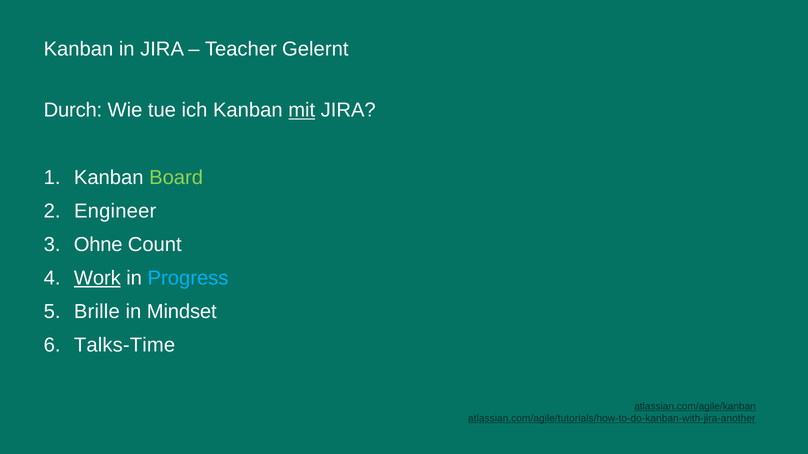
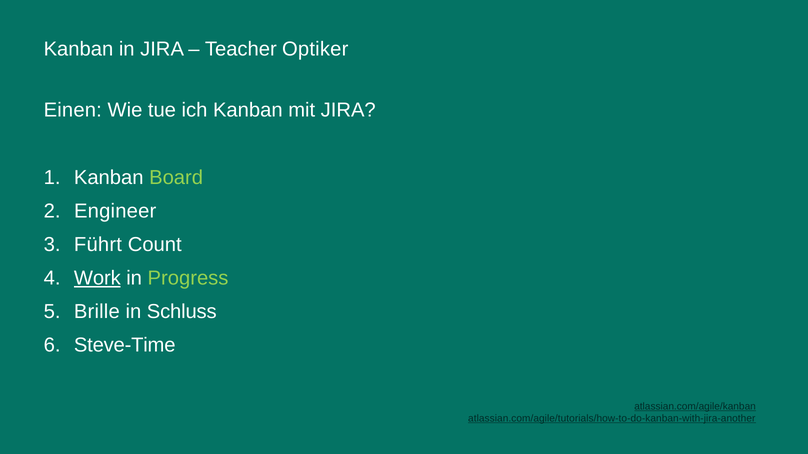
Gelernt: Gelernt -> Optiker (315, 49)
Durch: Durch -> Einen (73, 110)
mit underline: present -> none (302, 110)
Ohne: Ohne -> Führt (98, 245)
Progress colour: light blue -> light green (188, 278)
Mindset: Mindset -> Schluss (182, 312)
Talks-Time: Talks-Time -> Steve-Time (125, 346)
